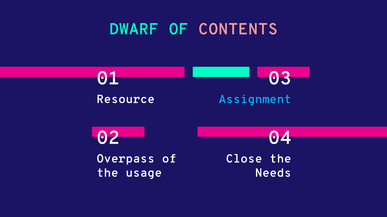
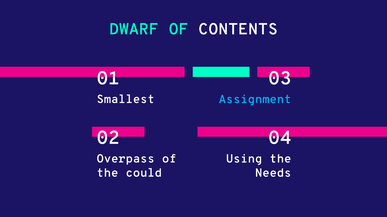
CONTENTS colour: pink -> white (238, 29)
Resource: Resource -> Smallest (126, 99)
Close: Close -> Using (244, 159)
usage: usage -> could (144, 173)
